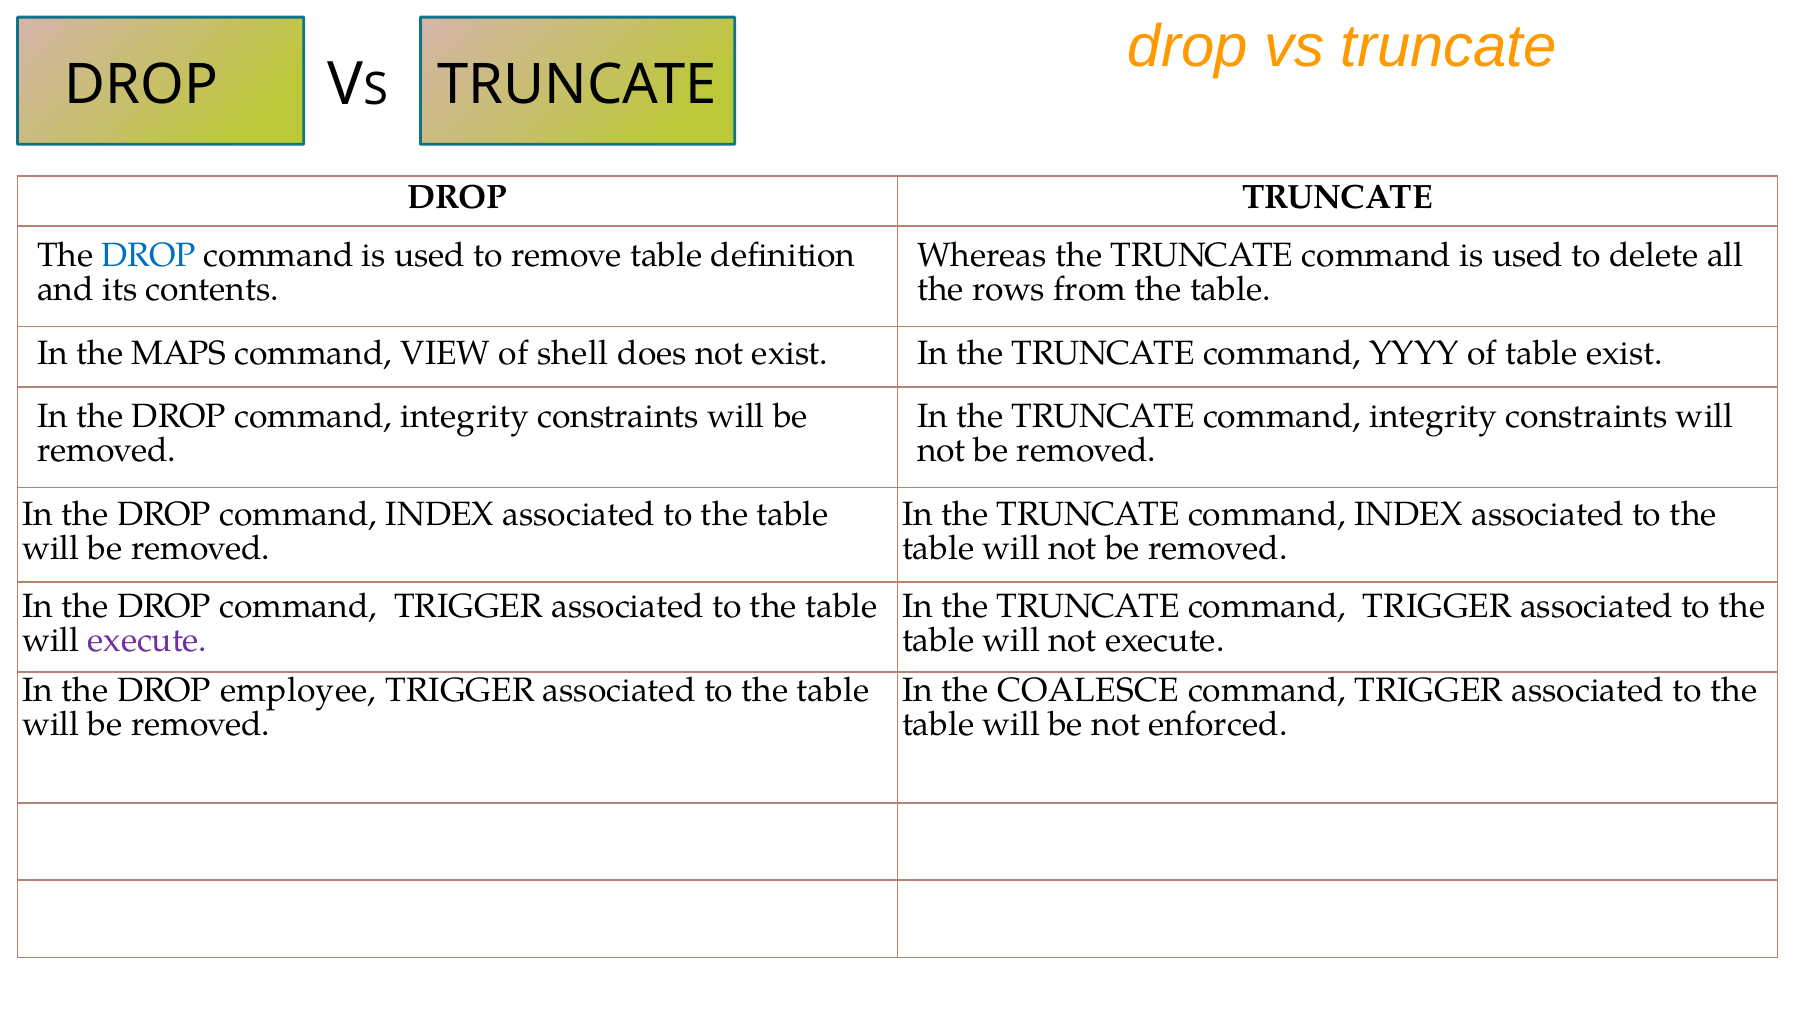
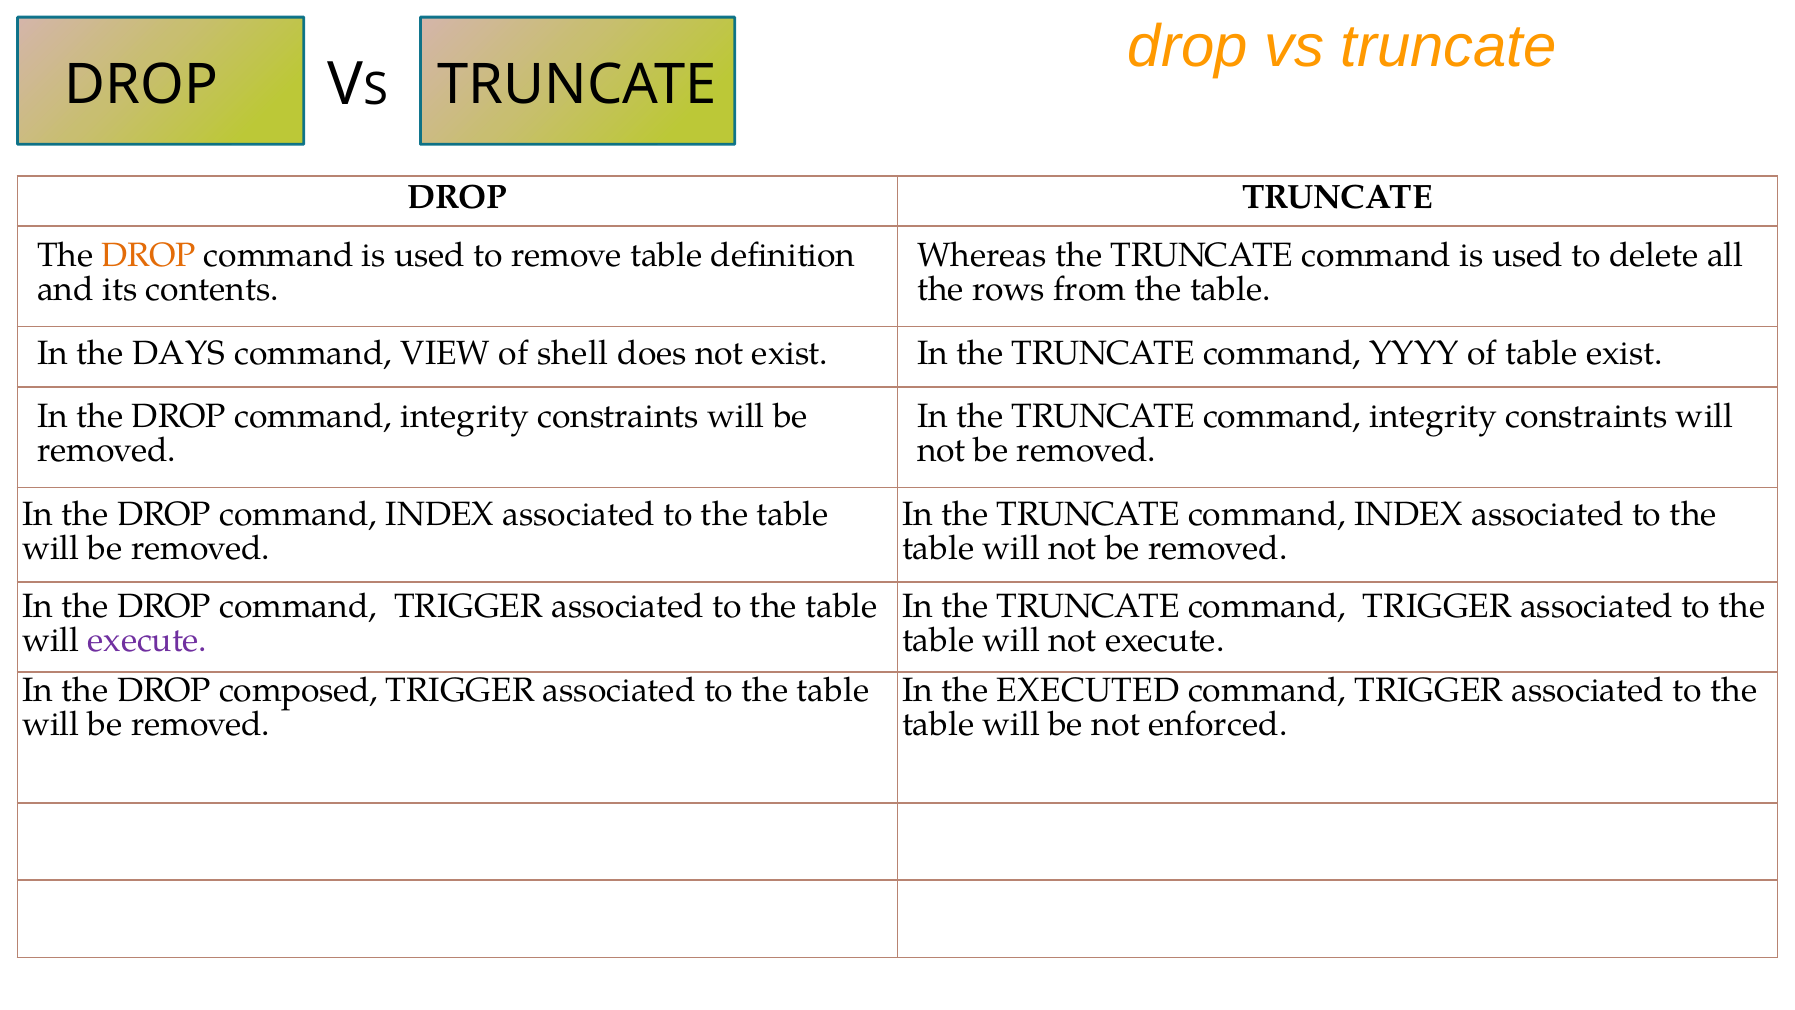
DROP colour: blue -> orange (149, 256)
MAPS: MAPS -> DAYS (179, 353)
employee: employee -> composed (299, 690)
COALESCE: COALESCE -> EXECUTED (1088, 690)
